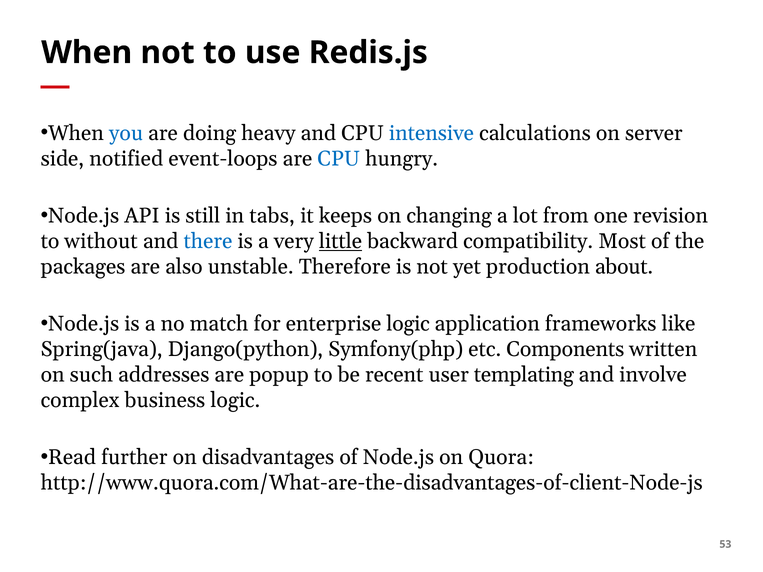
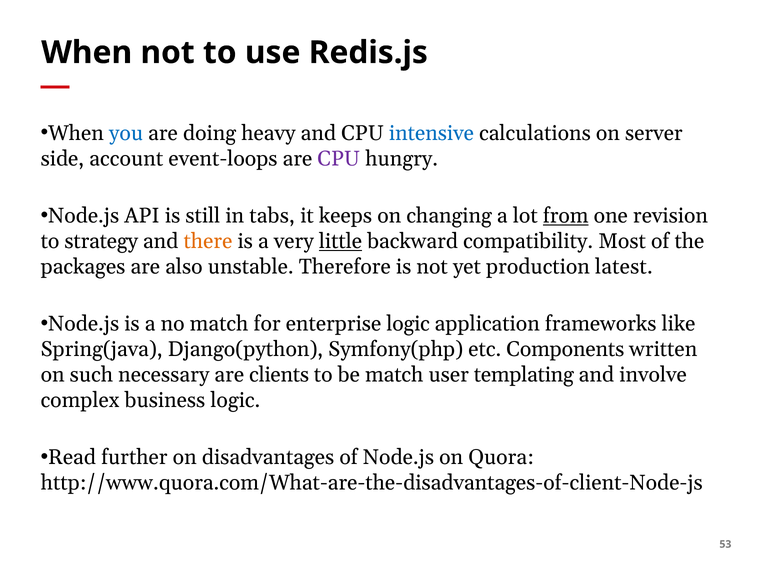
notified: notified -> account (126, 159)
CPU colour: blue -> purple (339, 159)
from underline: none -> present (566, 216)
without: without -> strategy (101, 241)
there colour: blue -> orange (208, 241)
about: about -> latest (624, 267)
addresses: addresses -> necessary (164, 375)
popup: popup -> clients (279, 375)
be recent: recent -> match (394, 375)
